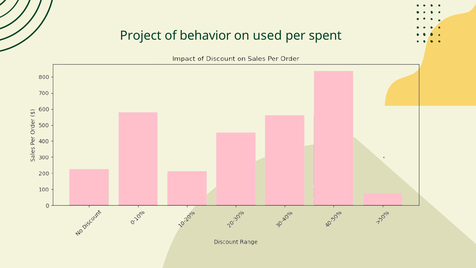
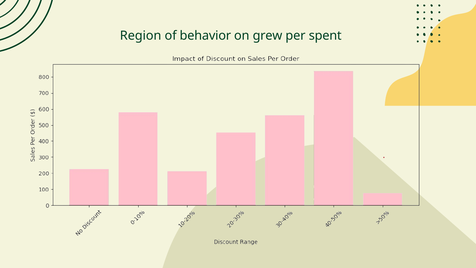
Project: Project -> Region (141, 35)
used: used -> grew (268, 35)
